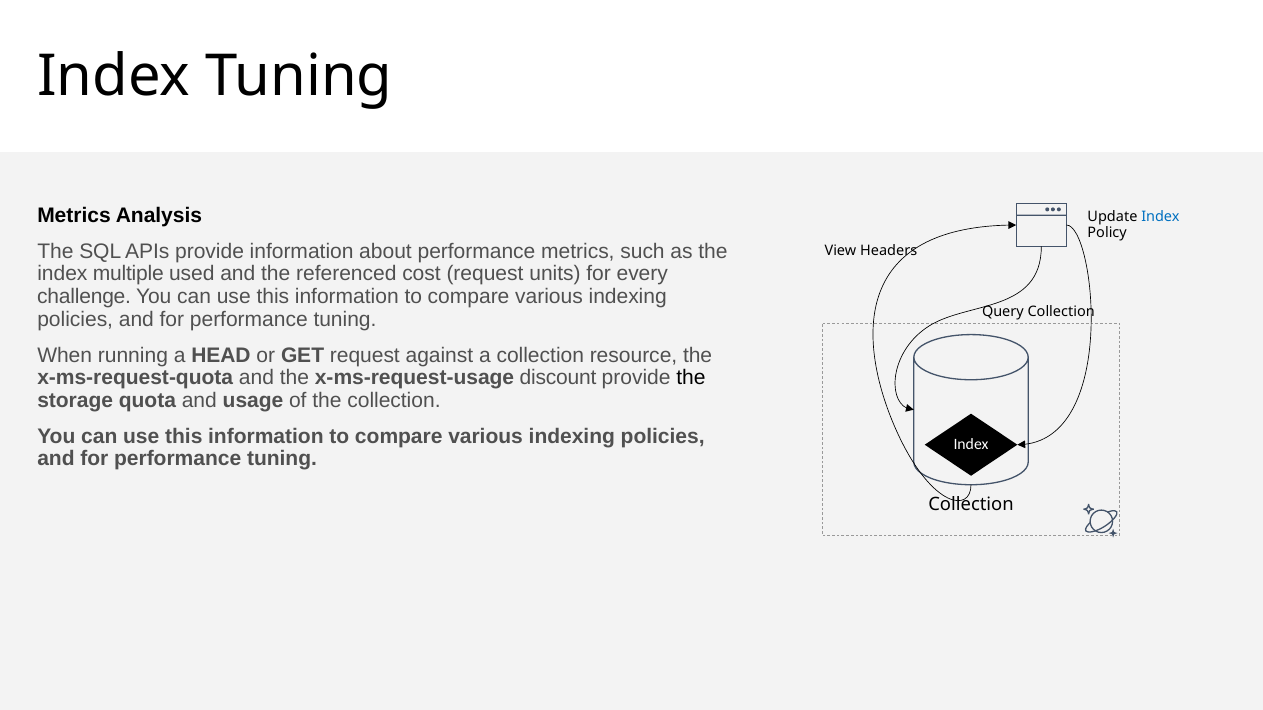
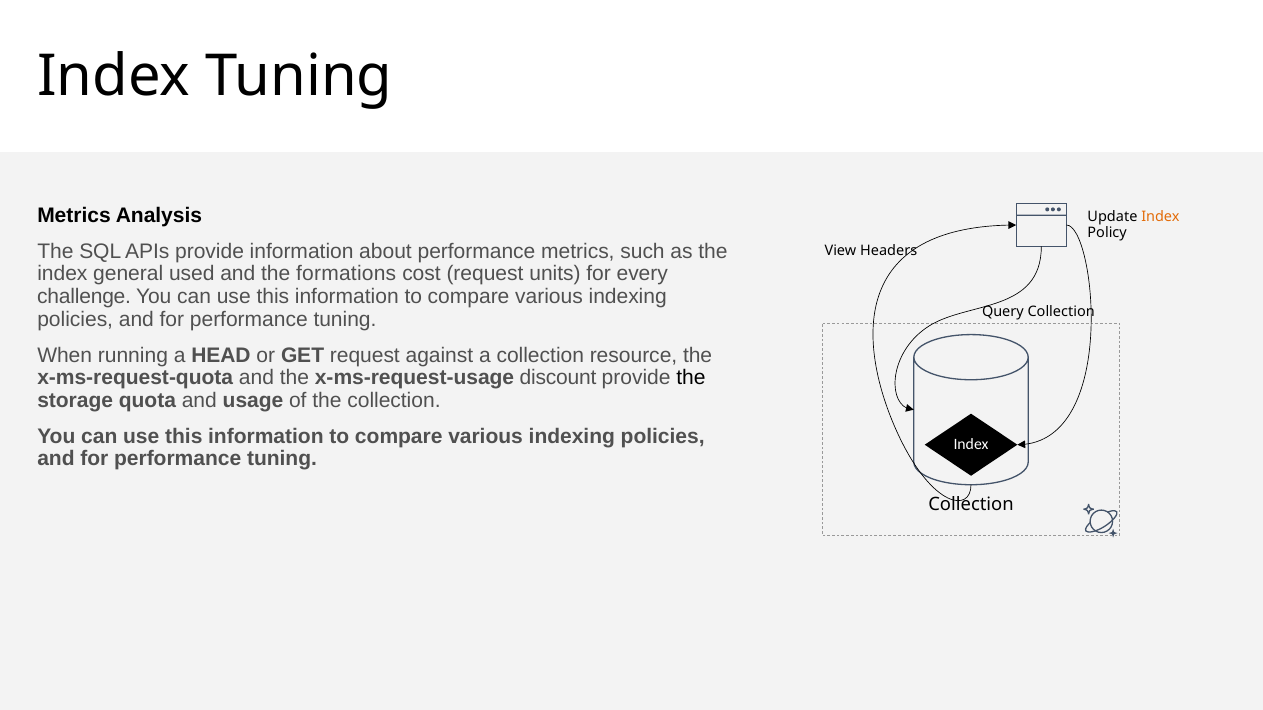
Index colour: blue -> orange (1160, 217)
multiple: multiple -> general (128, 274)
referenced: referenced -> formations (346, 274)
